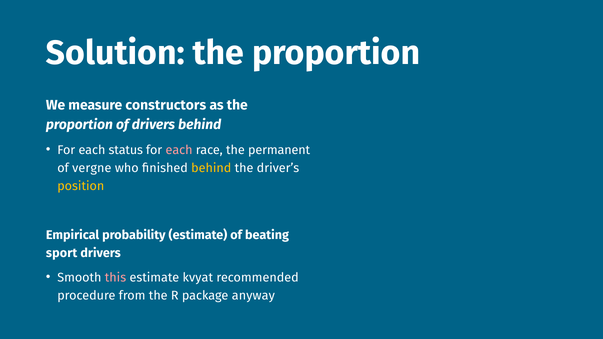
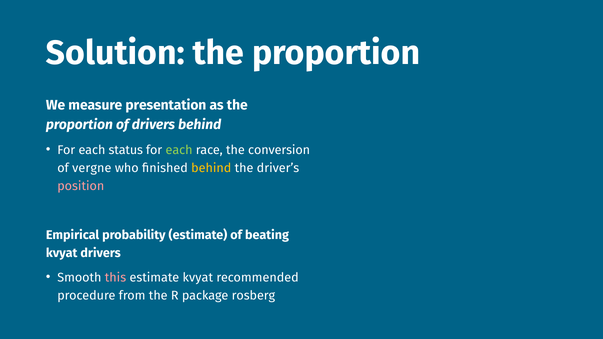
constructors: constructors -> presentation (166, 105)
each colour: pink -> light green (179, 150)
permanent: permanent -> conversion (279, 150)
position colour: yellow -> pink (81, 186)
sport: sport -> kvyat (62, 253)
anyway: anyway -> rosberg (253, 296)
